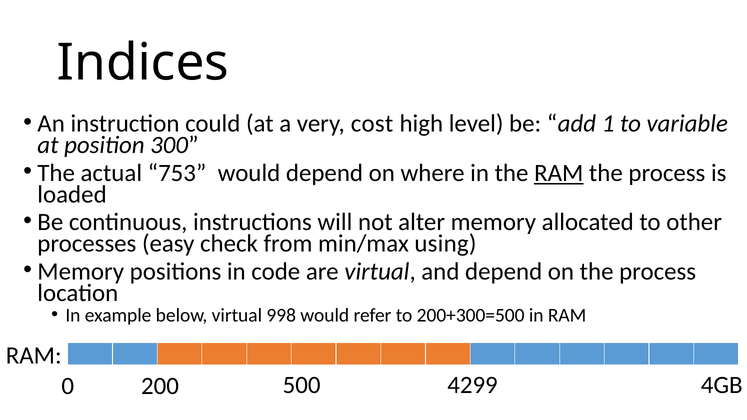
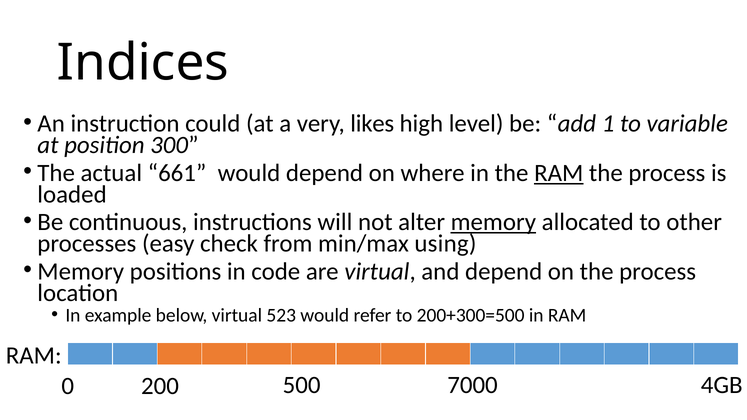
cost: cost -> likes (372, 124)
753: 753 -> 661 (177, 173)
memory underline: none -> present (493, 222)
998: 998 -> 523 (281, 316)
4299: 4299 -> 7000 (473, 385)
